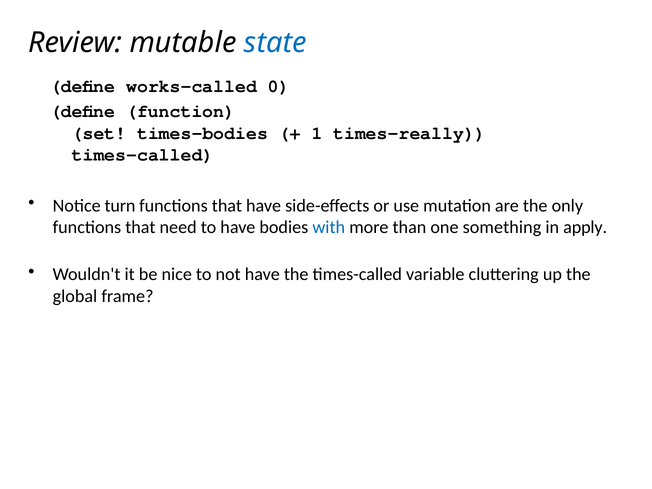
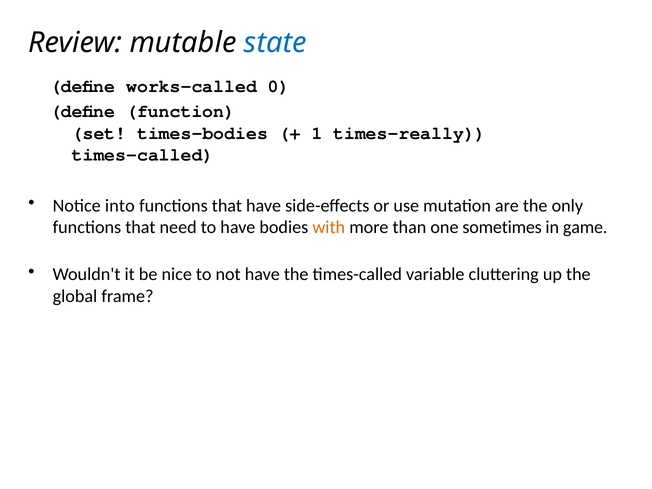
turn: turn -> into (120, 206)
with colour: blue -> orange (329, 227)
something: something -> sometimes (502, 227)
apply: apply -> game (585, 227)
